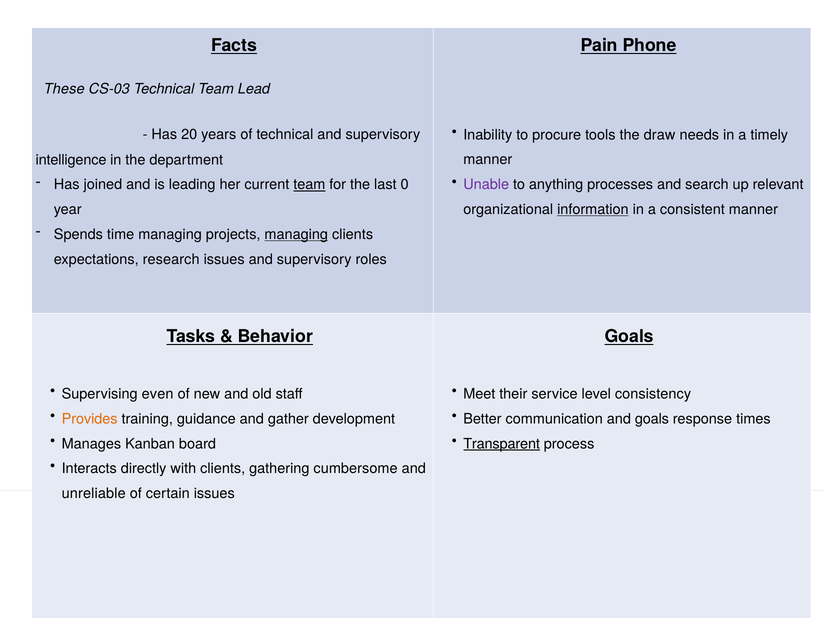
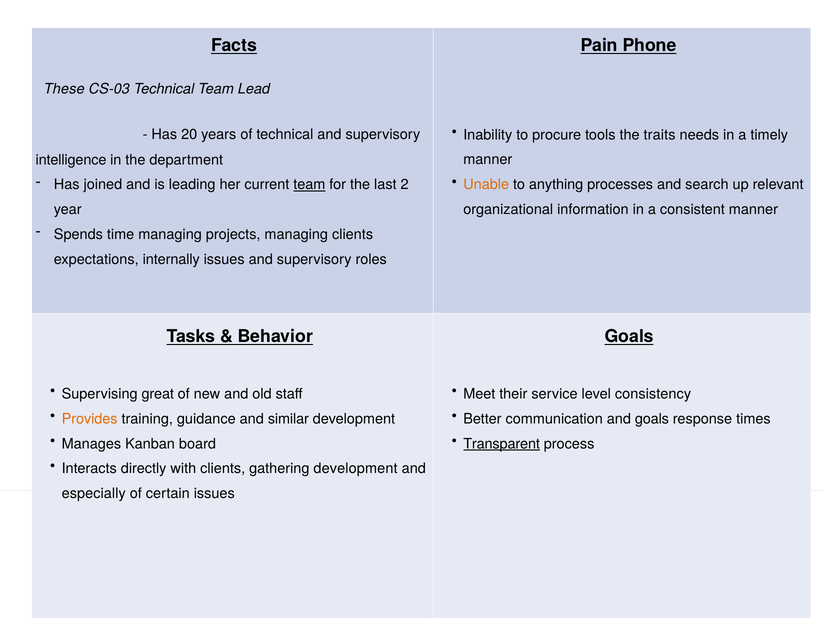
draw: draw -> traits (660, 135)
Unable colour: purple -> orange (486, 185)
0: 0 -> 2 (405, 185)
information underline: present -> none (593, 209)
managing underline: present -> none (296, 235)
research: research -> internally (171, 259)
even: even -> great (158, 394)
gather: gather -> similar (288, 419)
gathering cumbersome: cumbersome -> development (356, 469)
unreliable: unreliable -> especially (94, 494)
